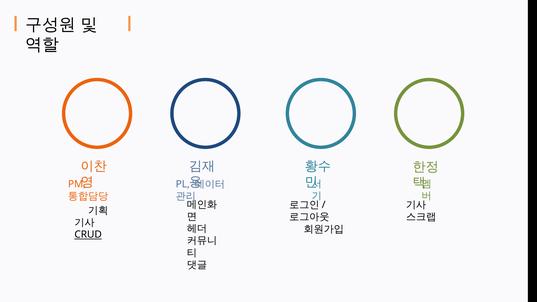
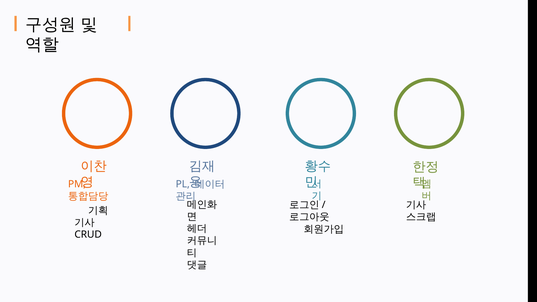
CRUD underline: present -> none (88, 235)
